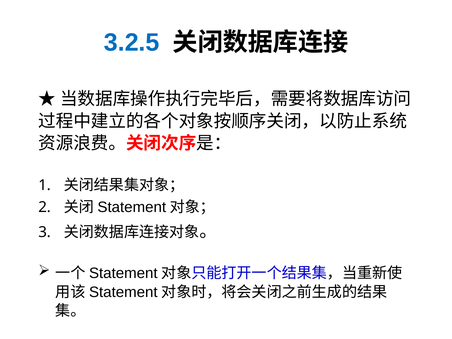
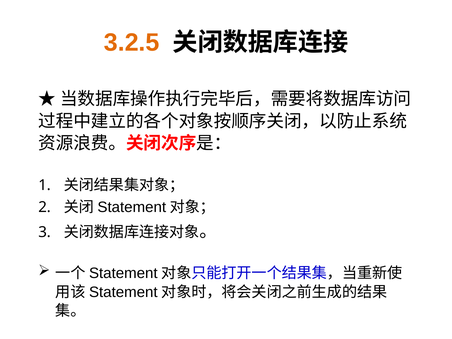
3.2.5 colour: blue -> orange (132, 42)
